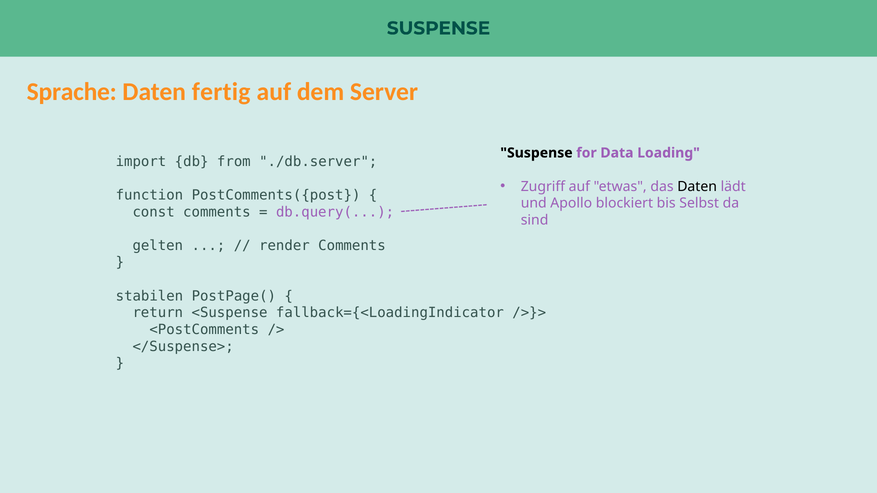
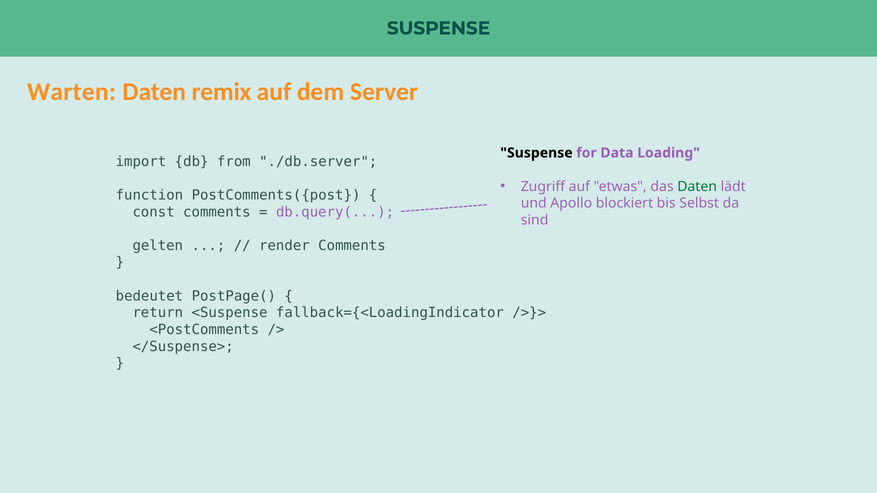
Sprache: Sprache -> Warten (71, 92)
fertig: fertig -> remix (221, 92)
Daten colour: black -> green (697, 187)
stabilen: stabilen -> bedeutet (149, 296)
